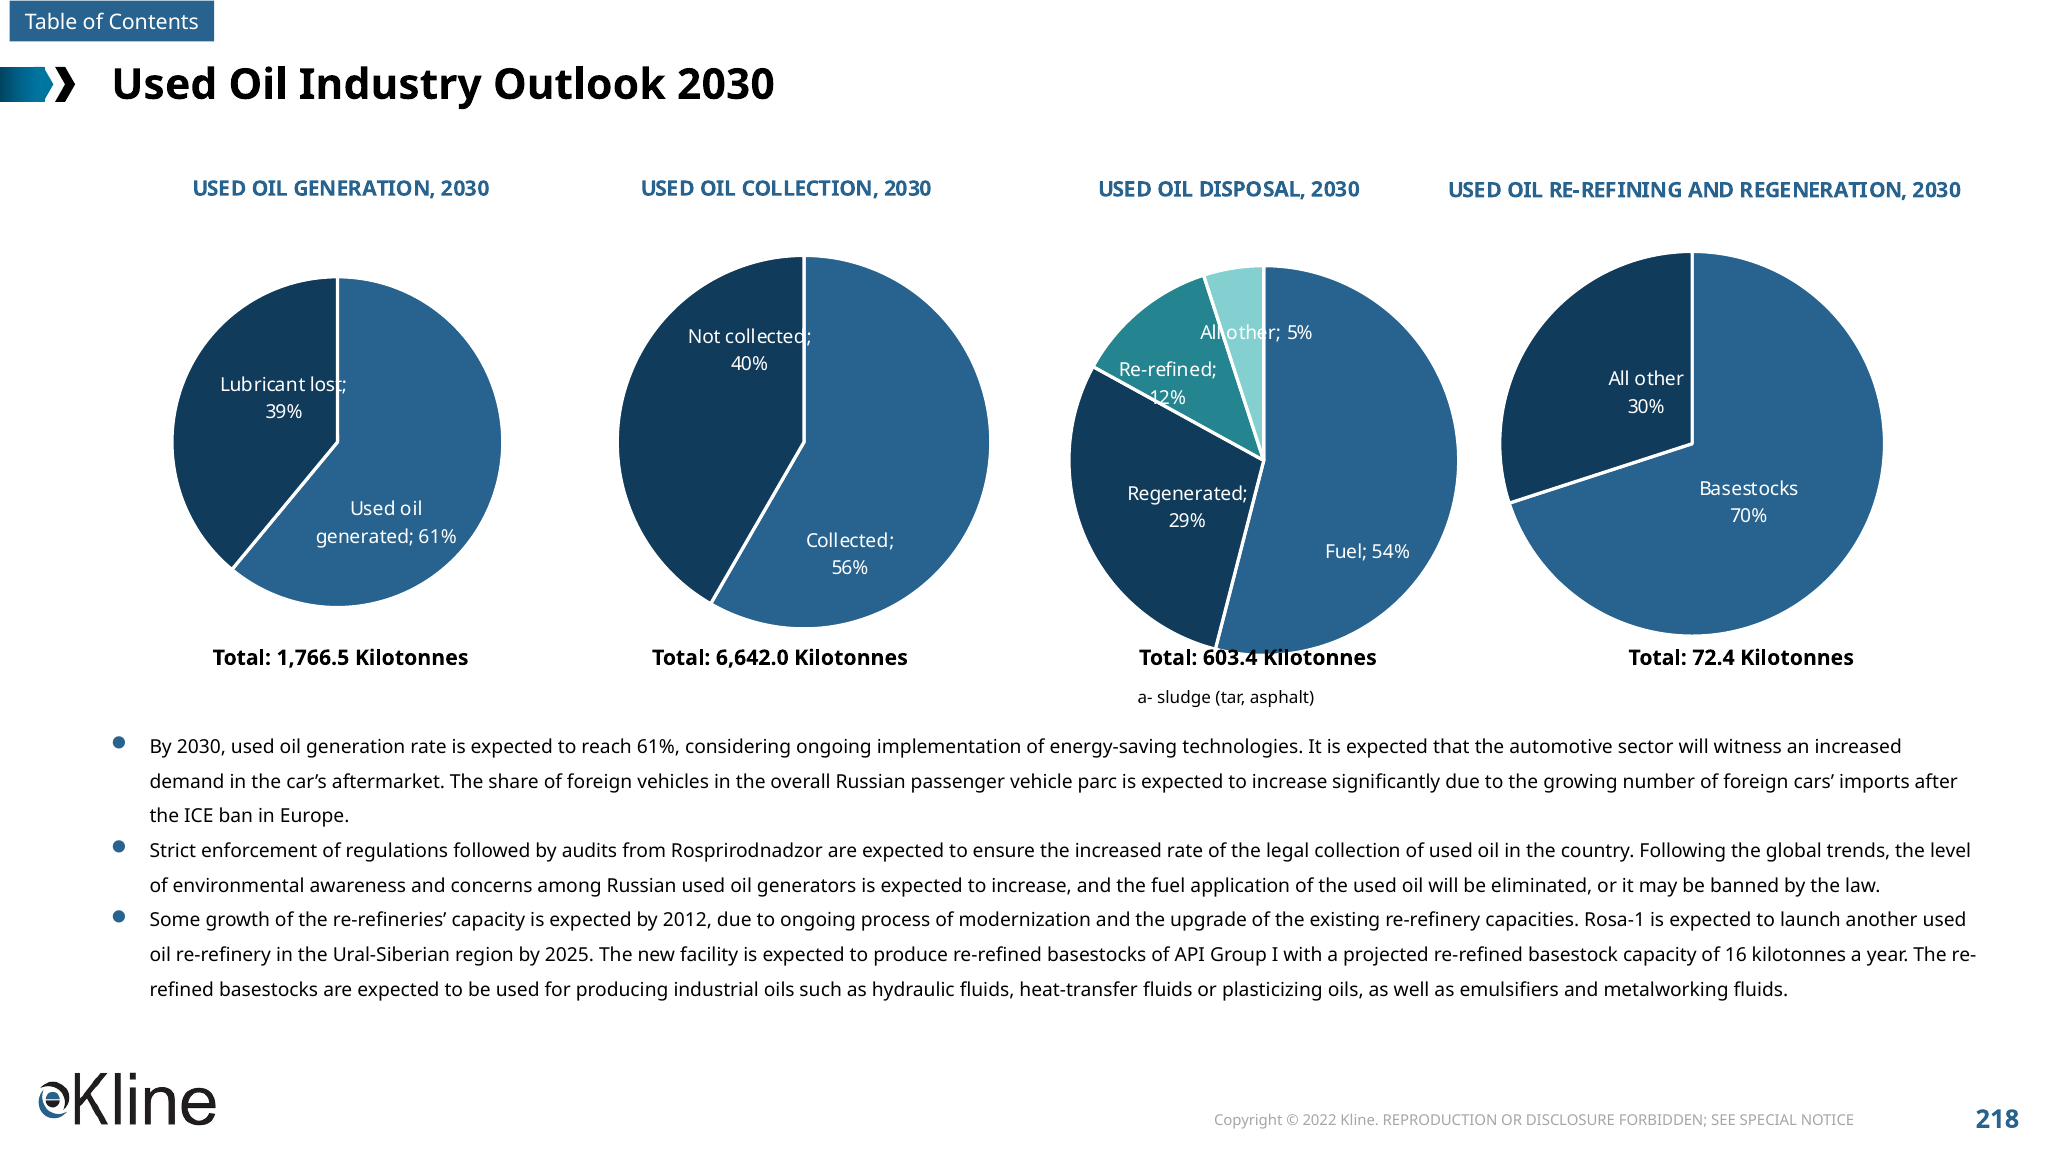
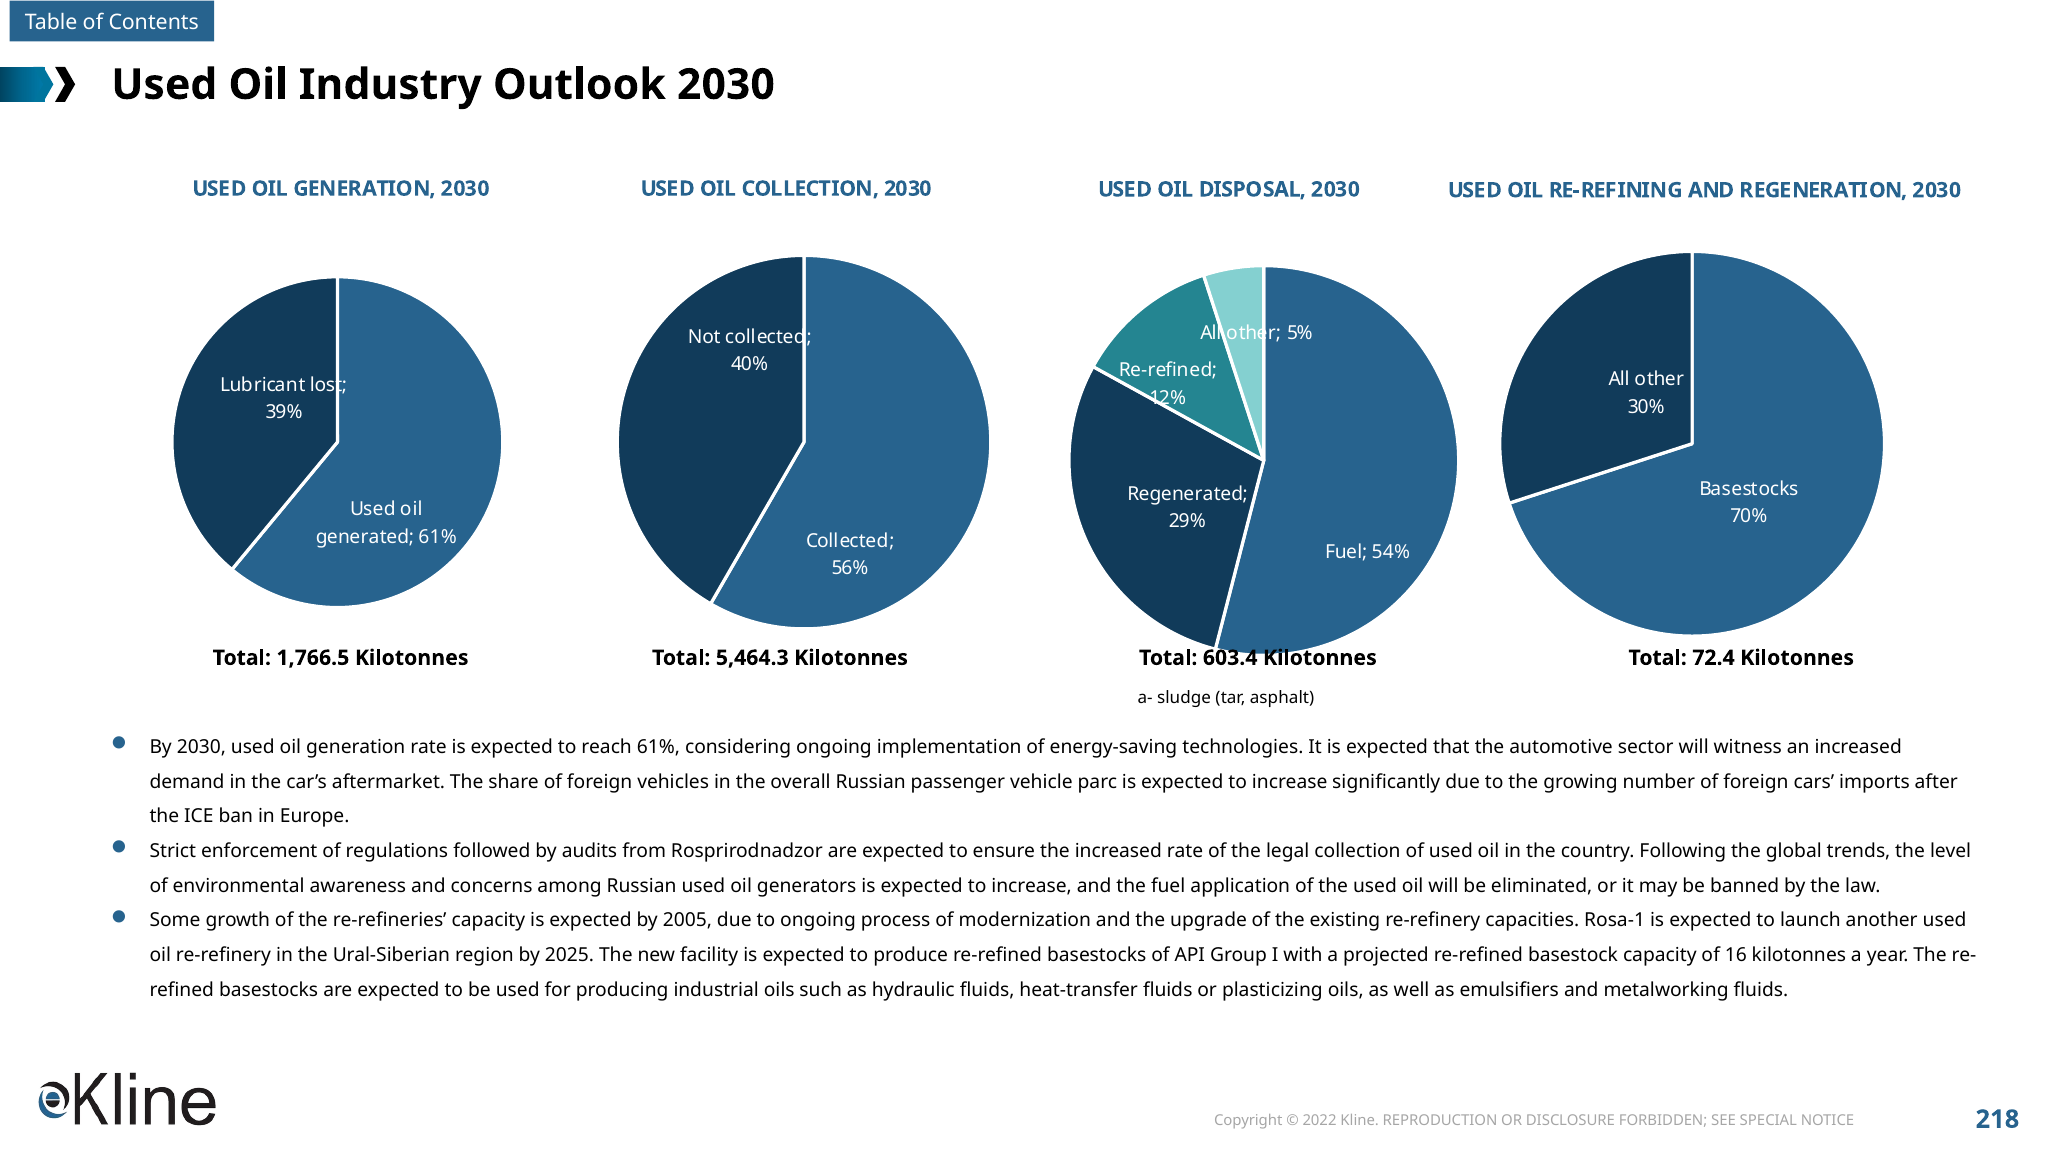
6,642.0: 6,642.0 -> 5,464.3 (752, 658)
2012: 2012 -> 2005 (687, 921)
